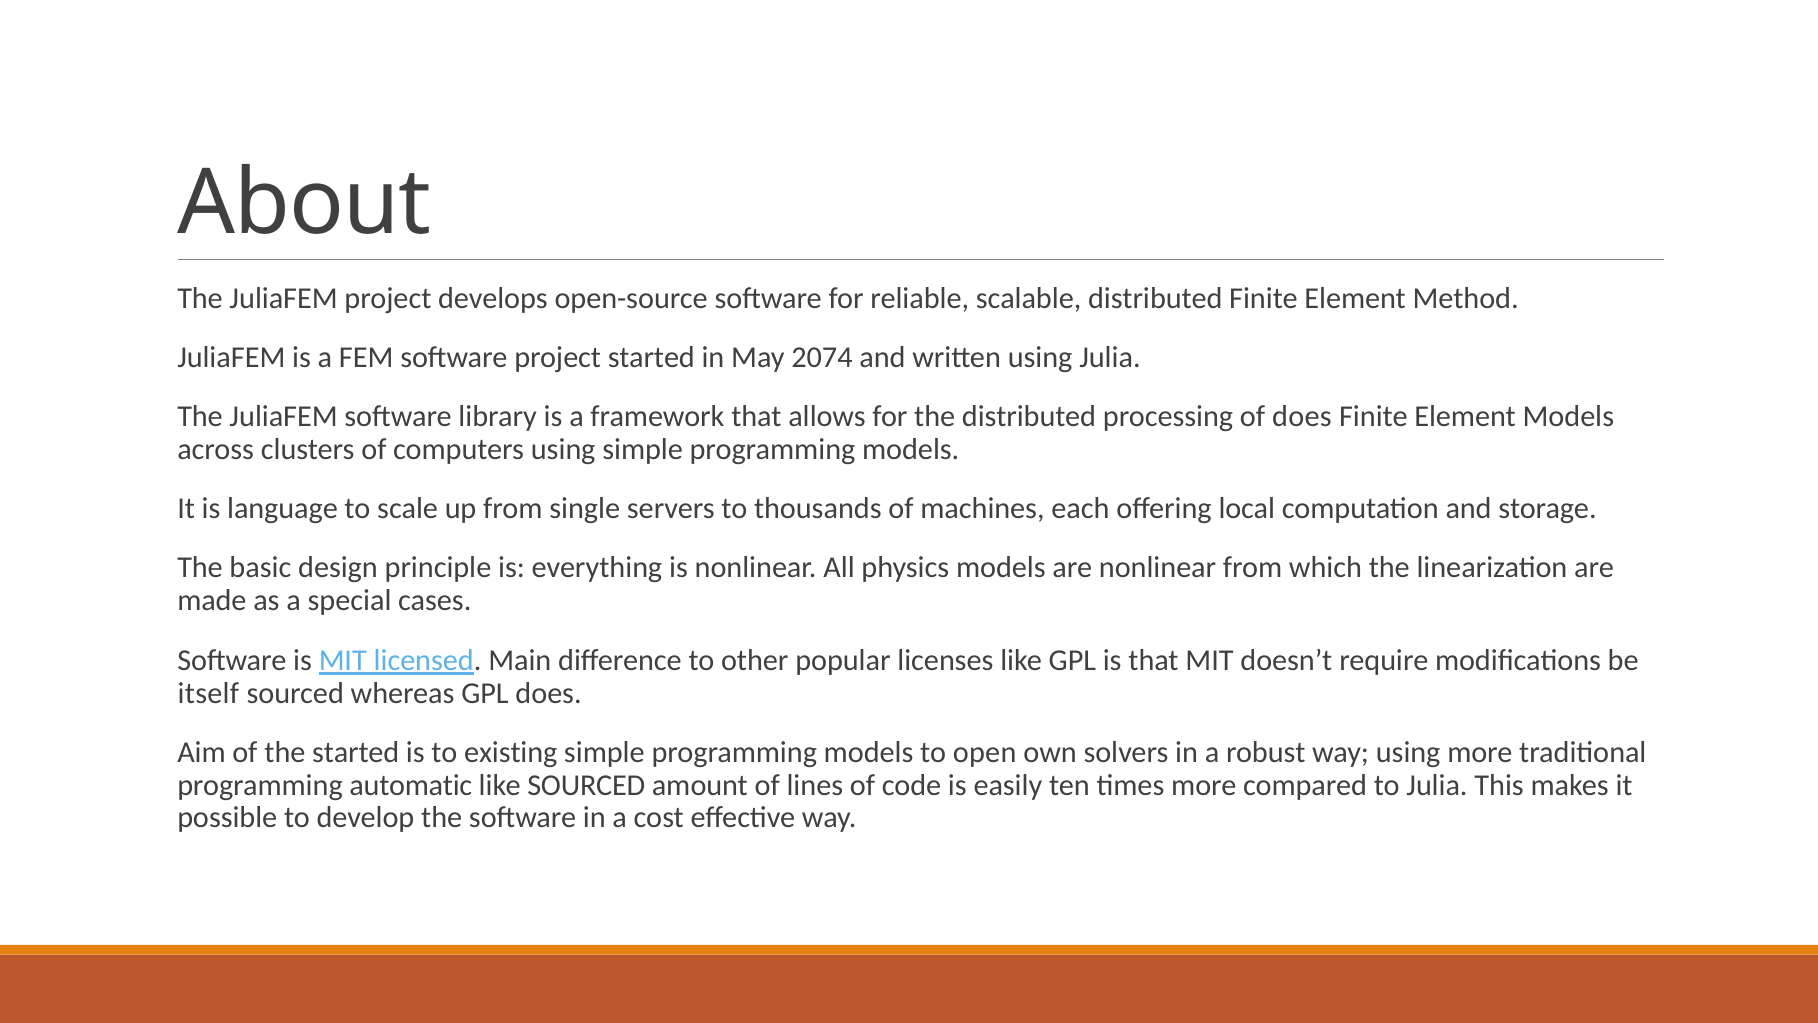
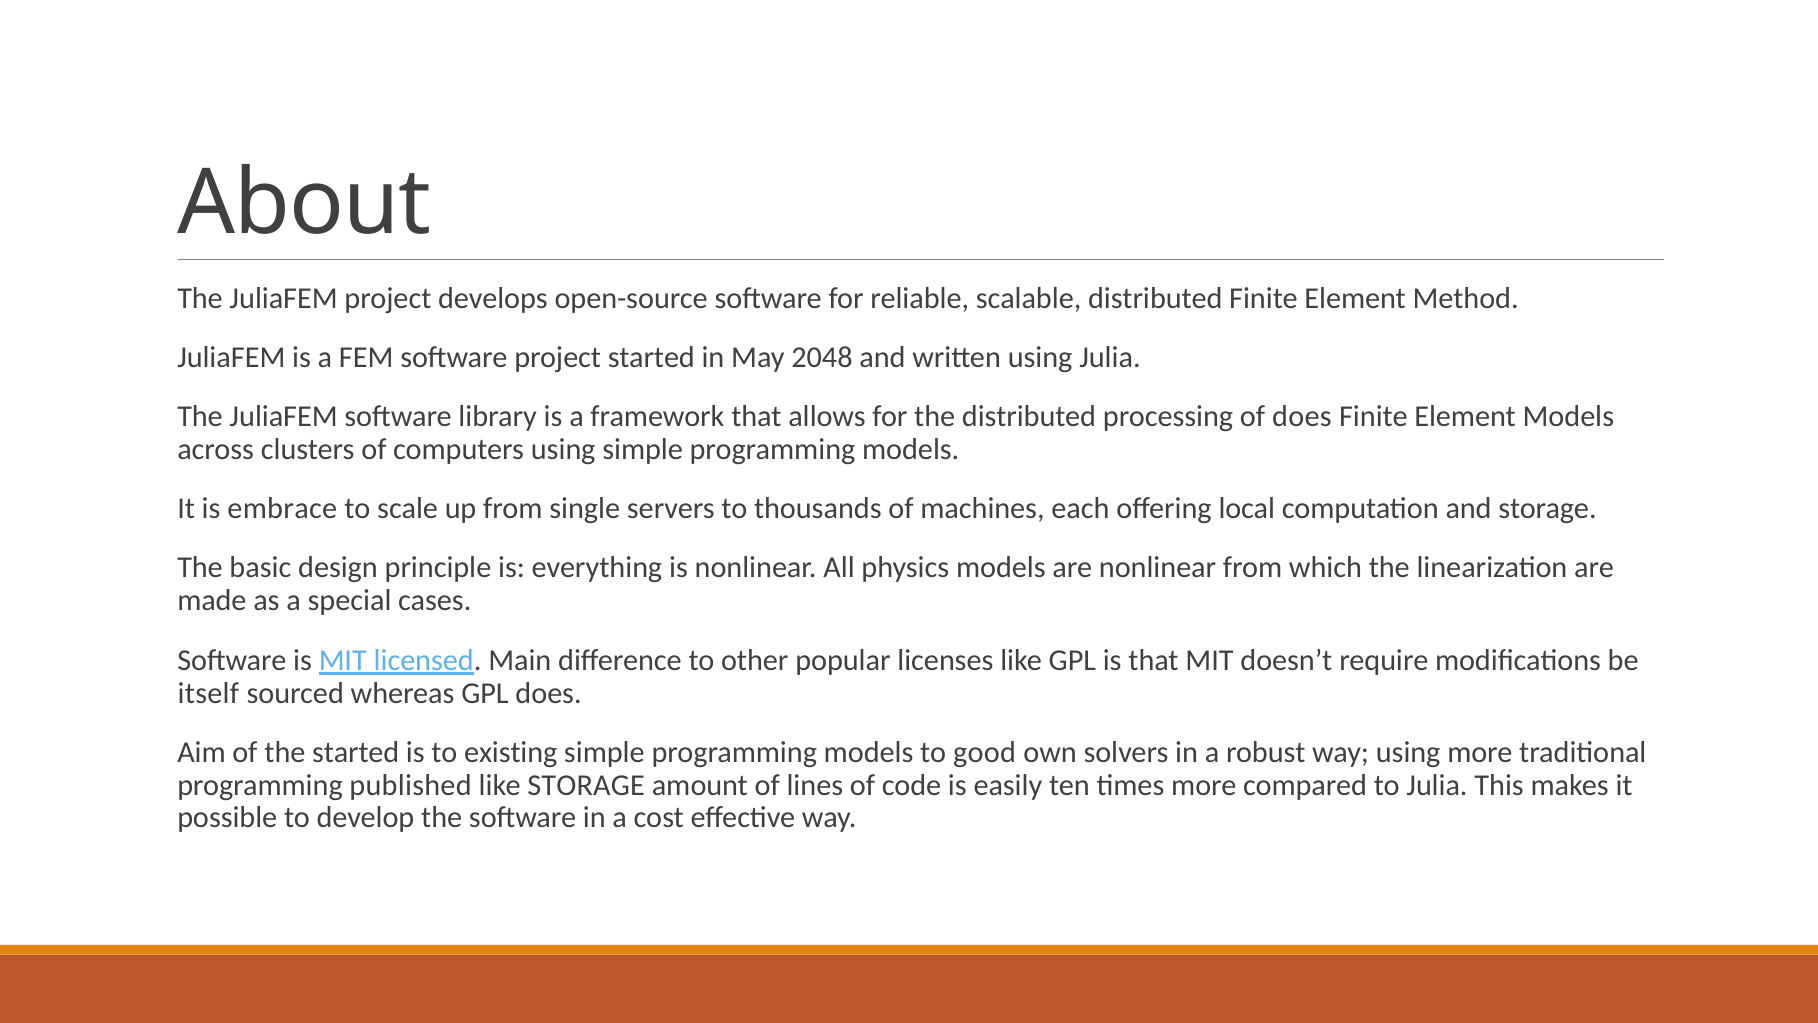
2074: 2074 -> 2048 (822, 357)
language: language -> embrace (282, 509)
open: open -> good (985, 752)
automatic: automatic -> published (411, 785)
like SOURCED: SOURCED -> STORAGE (586, 785)
